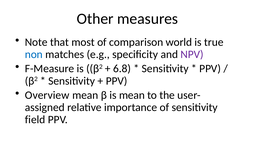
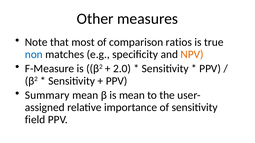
world: world -> ratios (179, 42)
NPV colour: purple -> orange (192, 55)
6.8: 6.8 -> 2.0 (122, 69)
Overview: Overview -> Summary (47, 95)
